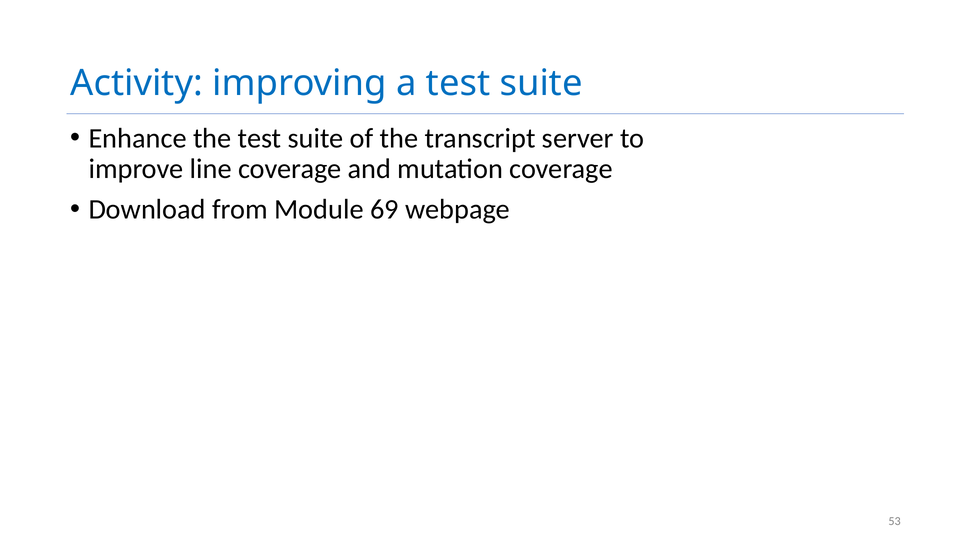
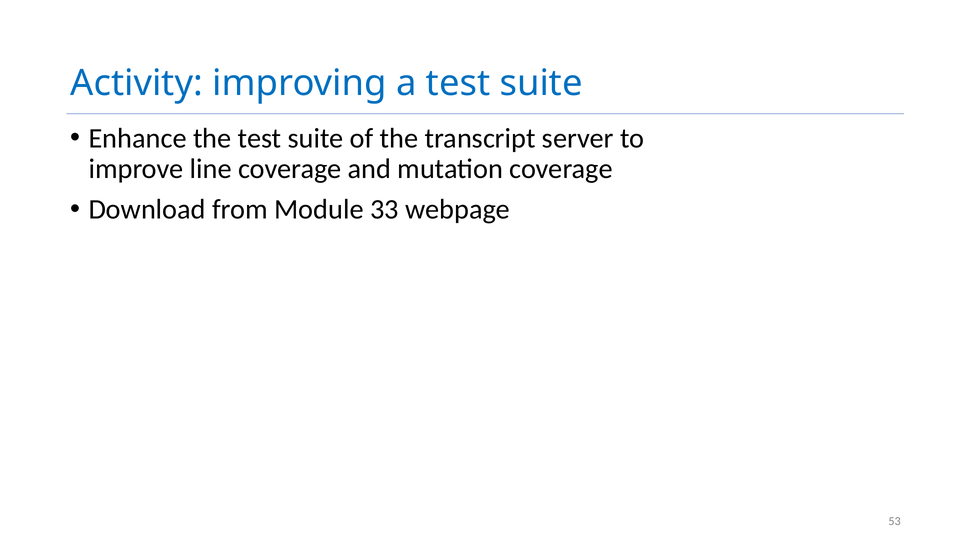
69: 69 -> 33 (384, 210)
